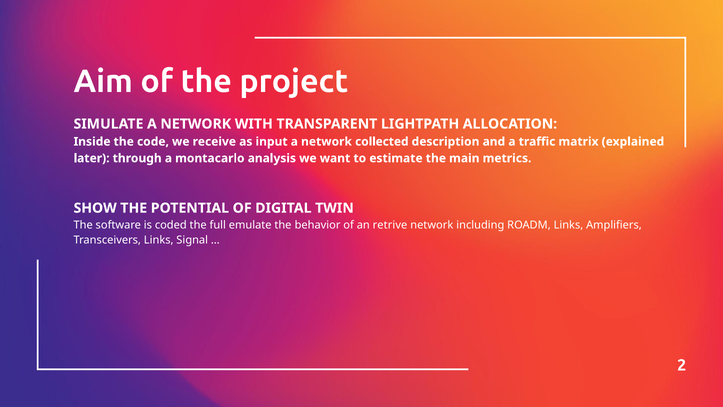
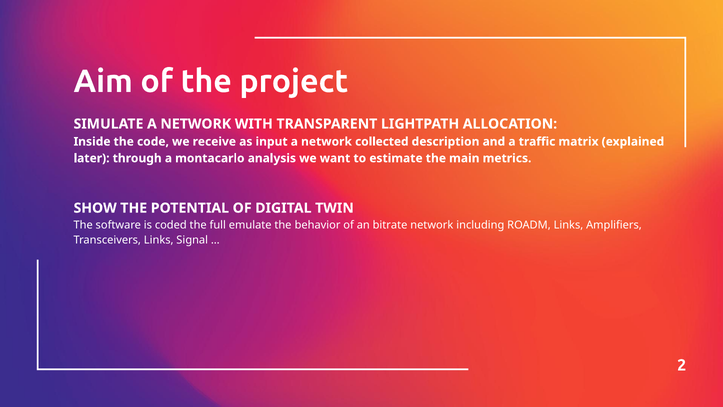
retrive: retrive -> bitrate (390, 225)
